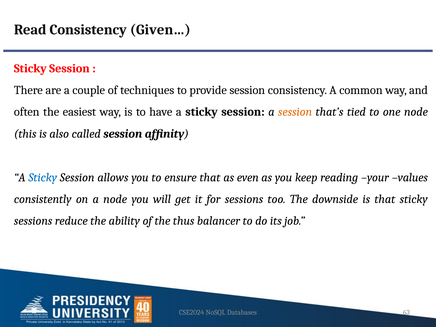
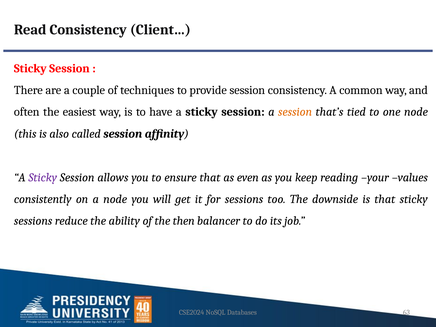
Given…: Given… -> Client… (160, 30)
Sticky colour: blue -> purple (43, 177)
thus: thus -> then (184, 221)
